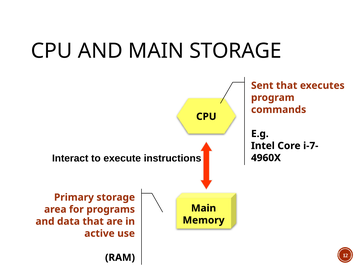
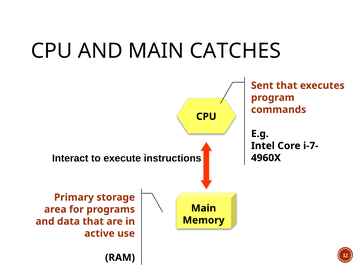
MAIN STORAGE: STORAGE -> CATCHES (235, 51)
